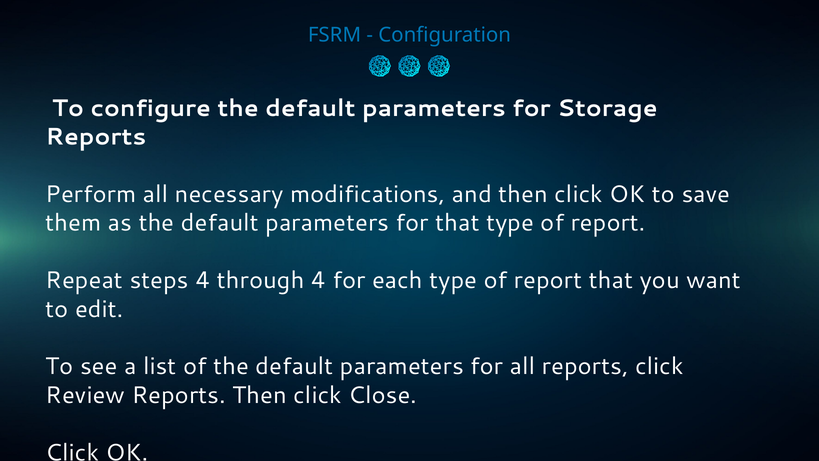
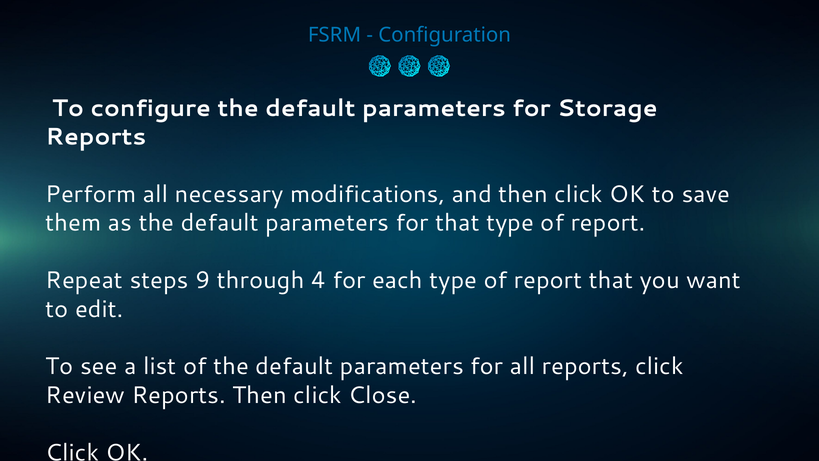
steps 4: 4 -> 9 (203, 280)
